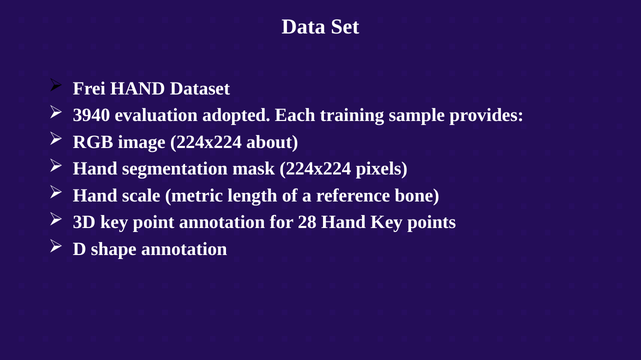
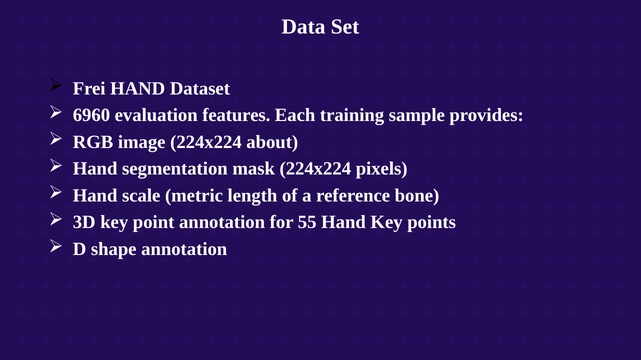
3940: 3940 -> 6960 (91, 115)
adopted: adopted -> features (236, 115)
28: 28 -> 55 (307, 223)
